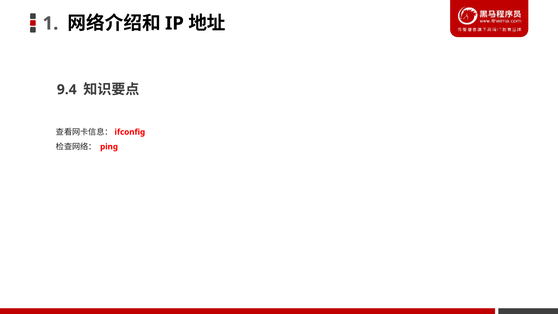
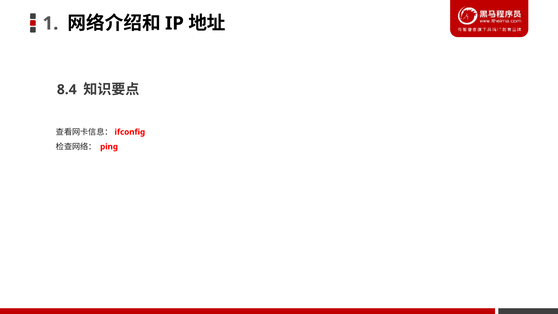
9.4: 9.4 -> 8.4 (67, 90)
